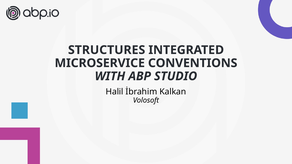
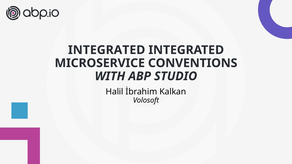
STRUCTURES: STRUCTURES -> INTEGRATED (107, 50)
